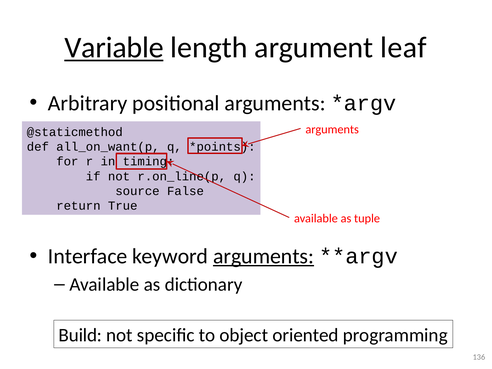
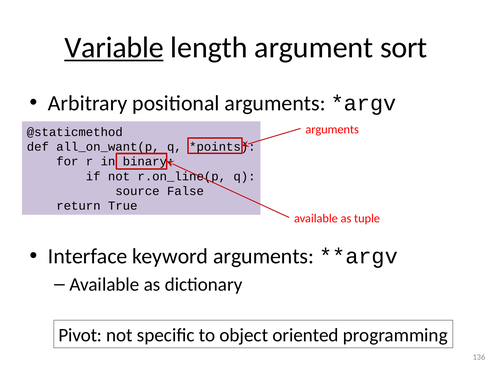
leaf: leaf -> sort (404, 48)
timing: timing -> binary (149, 162)
arguments underline: present -> none (264, 256)
Build: Build -> Pivot (80, 335)
